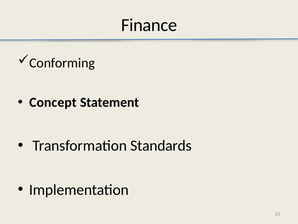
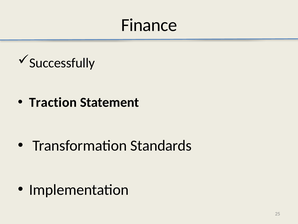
Conforming: Conforming -> Successfully (62, 63)
Concept: Concept -> Traction (53, 102)
